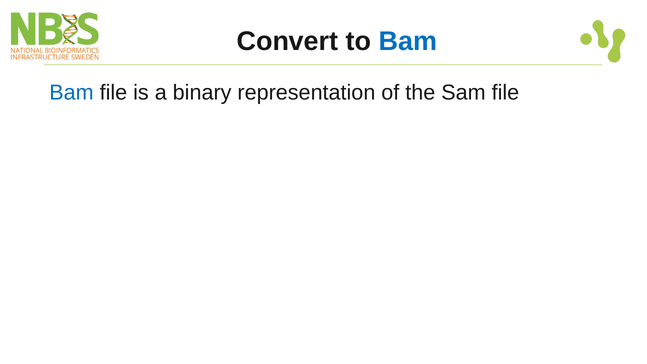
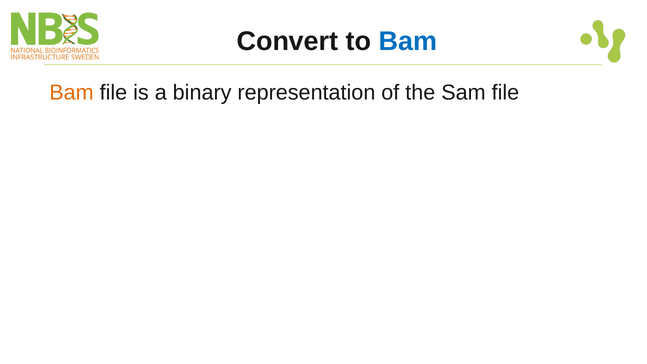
Bam colour: blue -> orange (71, 93)
